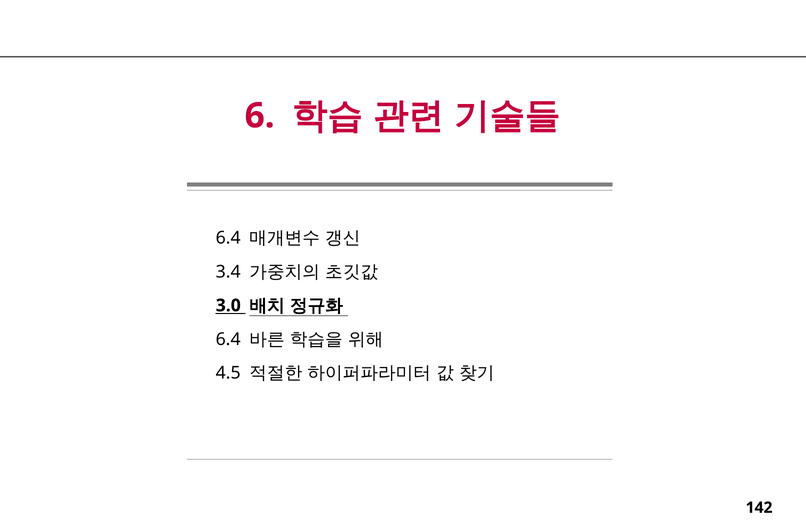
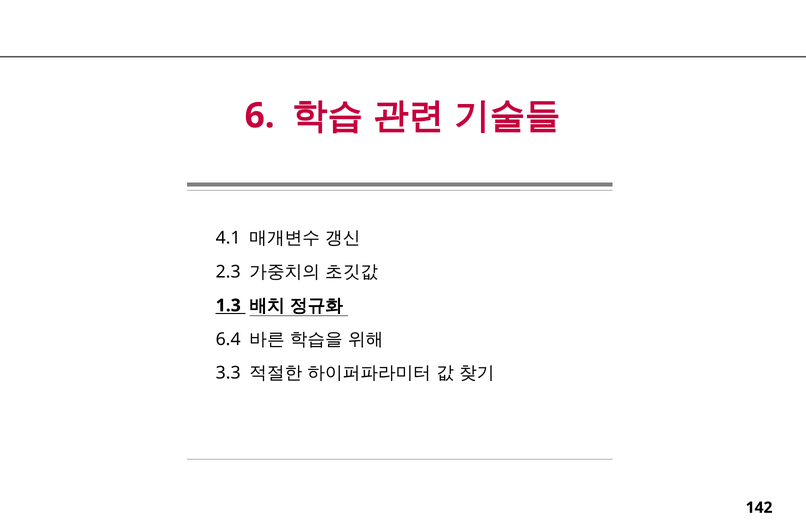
6.4: 6.4 -> 4.1 (228, 238)
3.4: 3.4 -> 2.3 (228, 272)
3.0: 3.0 -> 1.3 (228, 306)
4.5: 4.5 -> 3.3 (228, 373)
